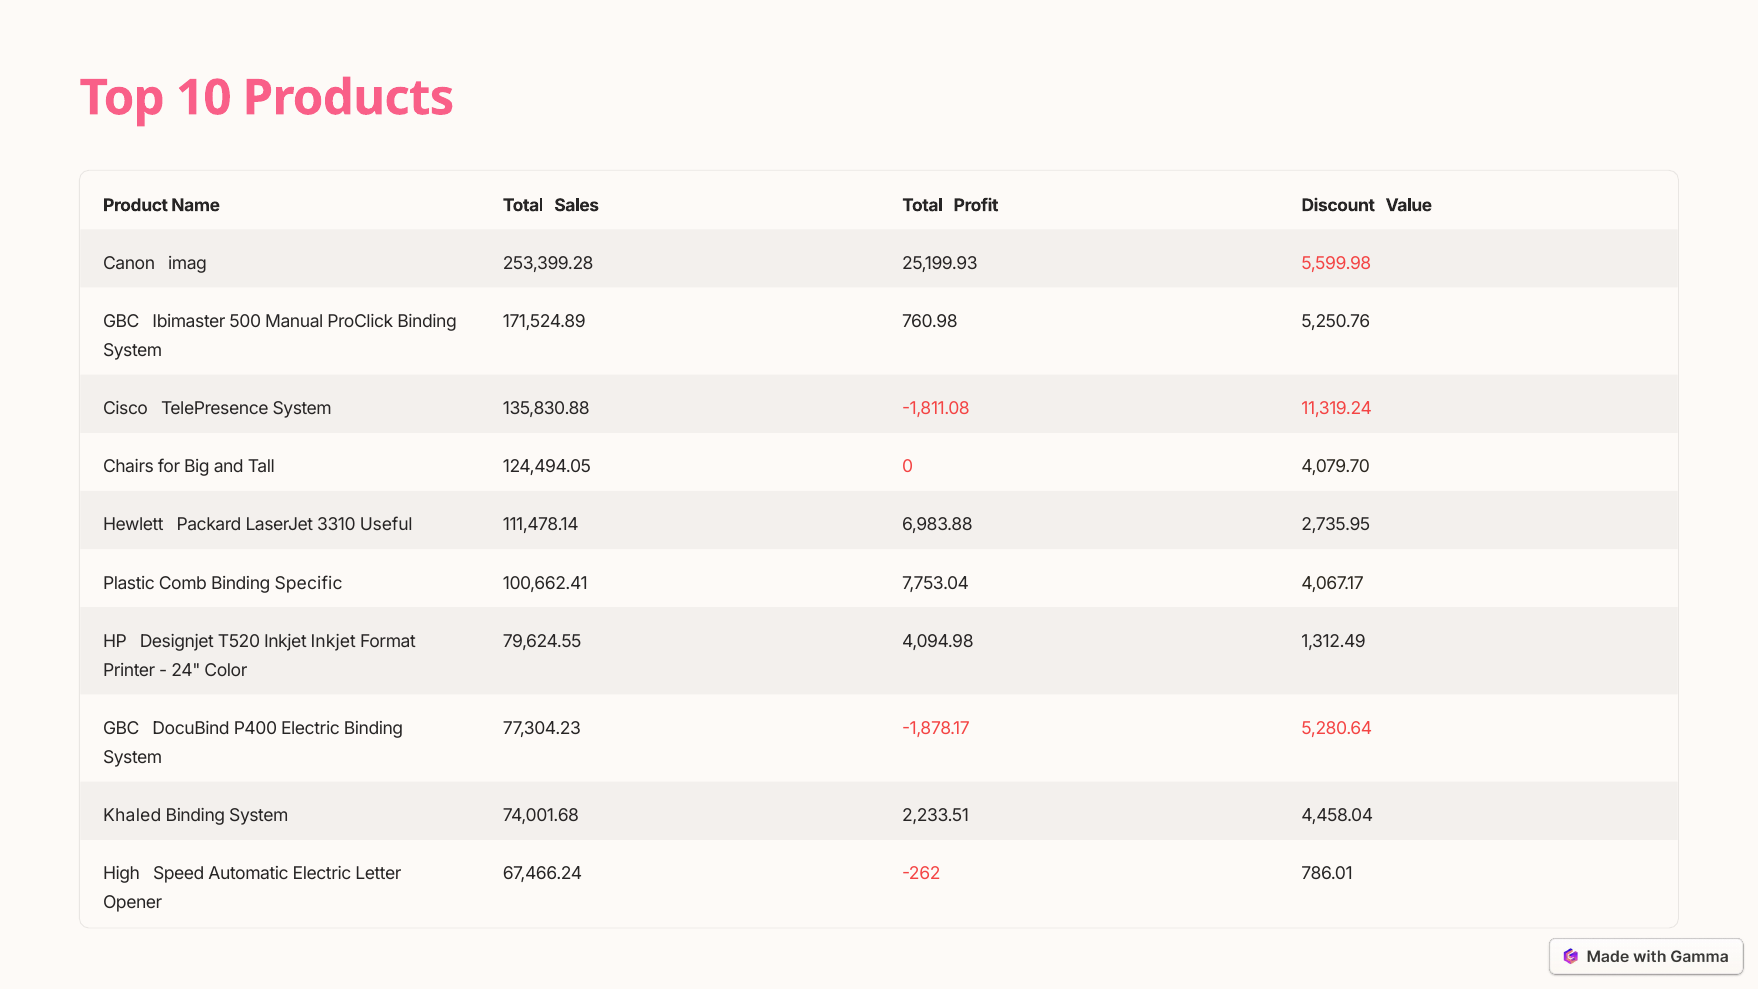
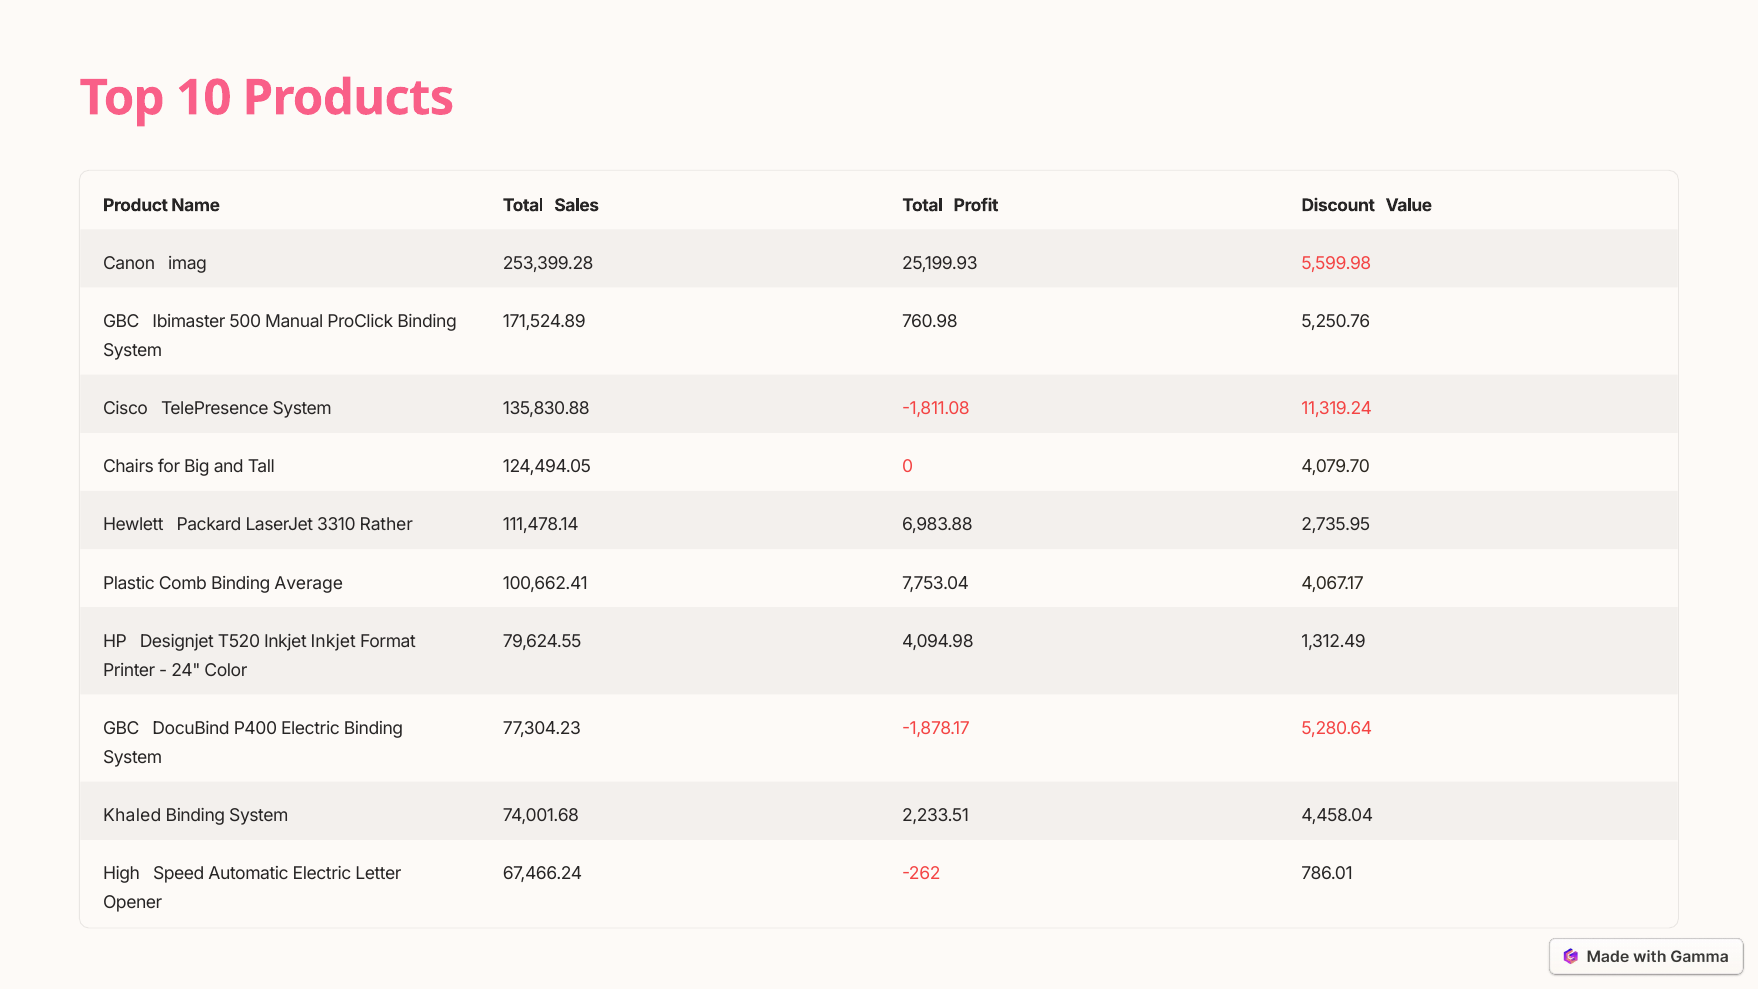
Useful: Useful -> Rather (386, 525)
Specific: Specific -> Average (309, 583)
